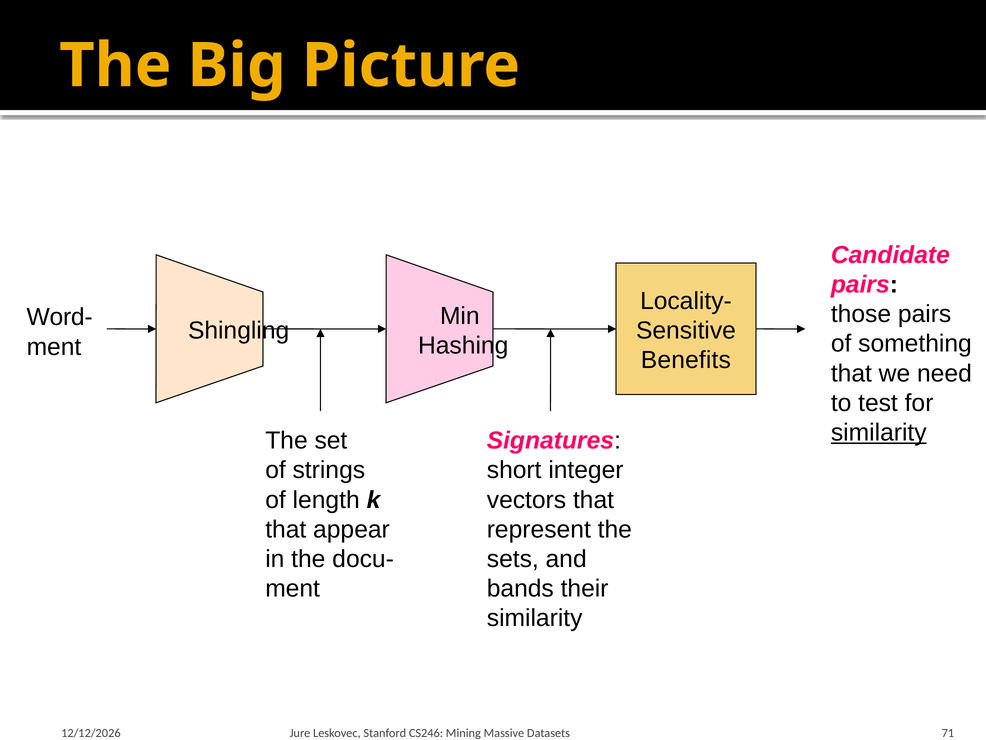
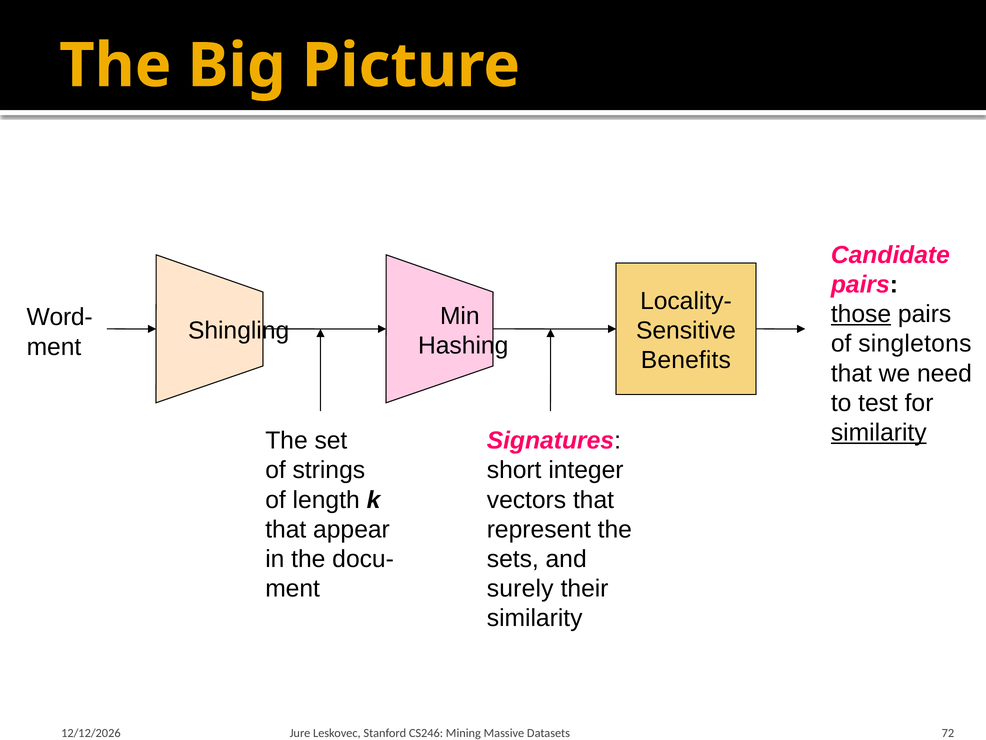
those underline: none -> present (861, 314)
something: something -> singletons (915, 344)
bands: bands -> surely (520, 588)
71: 71 -> 72 (948, 733)
